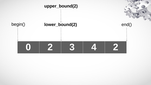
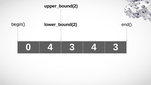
0 2: 2 -> 4 (50, 47)
3 4 2: 2 -> 3 (116, 47)
